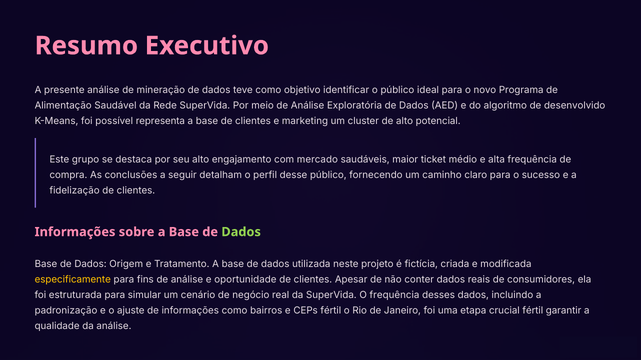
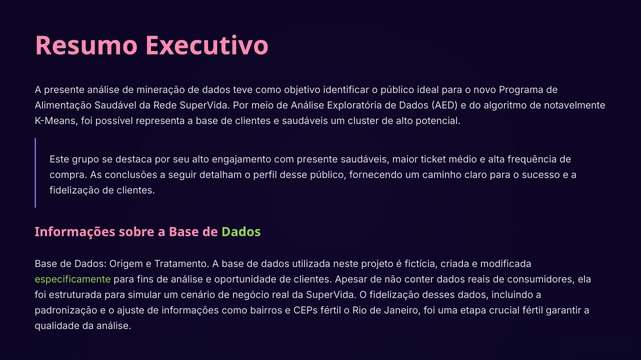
desenvolvido: desenvolvido -> notavelmente (575, 106)
e marketing: marketing -> saudáveis (305, 121)
com mercado: mercado -> presente (317, 160)
especificamente colour: yellow -> light green (73, 280)
O frequência: frequência -> fidelização (395, 296)
